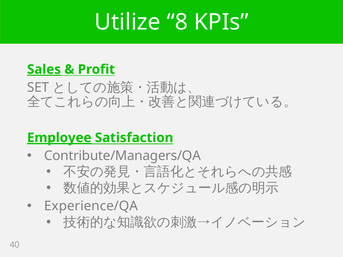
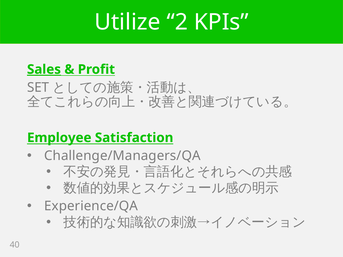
8: 8 -> 2 (177, 22)
Employee underline: present -> none (59, 138)
Contribute/Managers/QA: Contribute/Managers/QA -> Challenge/Managers/QA (122, 156)
